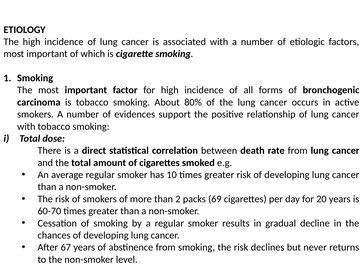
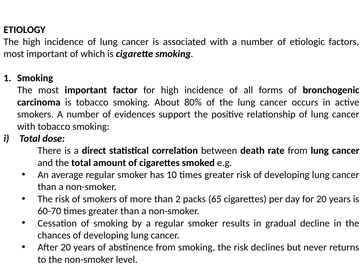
69: 69 -> 65 (215, 199)
After 67: 67 -> 20 (66, 248)
